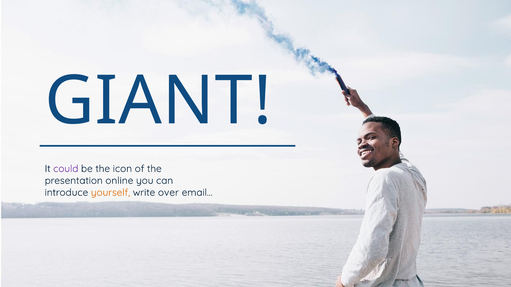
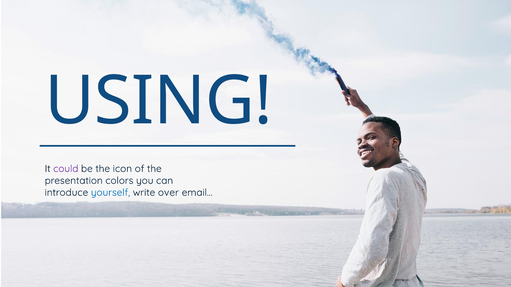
GIANT: GIANT -> USING (159, 101)
online: online -> colors (119, 181)
yourself colour: orange -> blue (111, 193)
